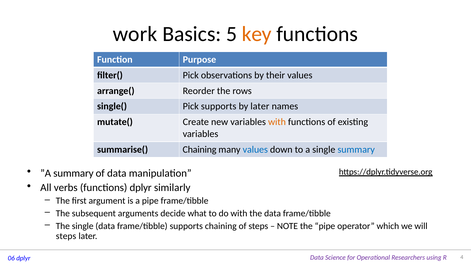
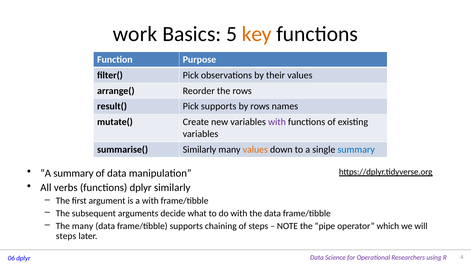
single(: single( -> result( (112, 106)
by later: later -> rows (260, 106)
with colour: orange -> purple (277, 122)
summarise( Chaining: Chaining -> Similarly (200, 149)
values colour: blue -> orange (255, 149)
a pipe: pipe -> with (150, 201)
The single: single -> many (83, 226)
